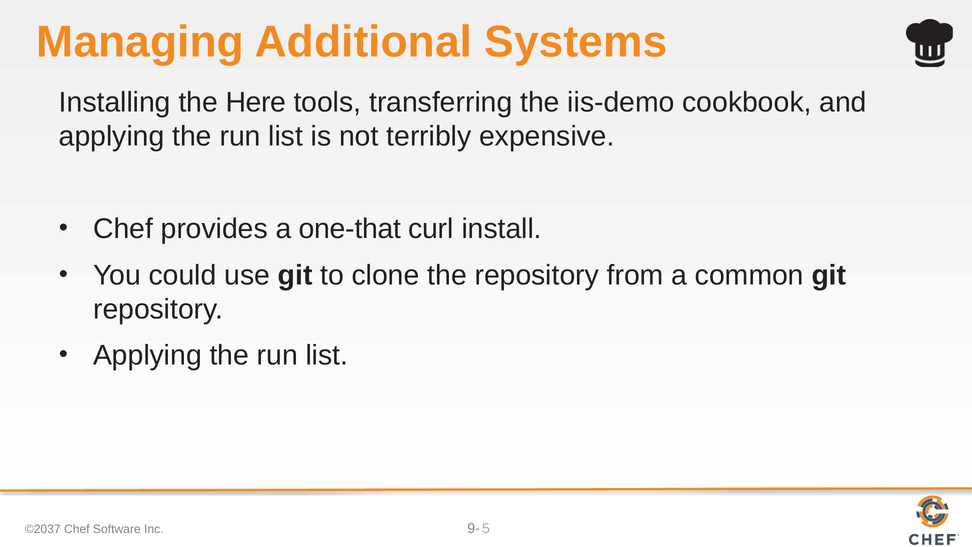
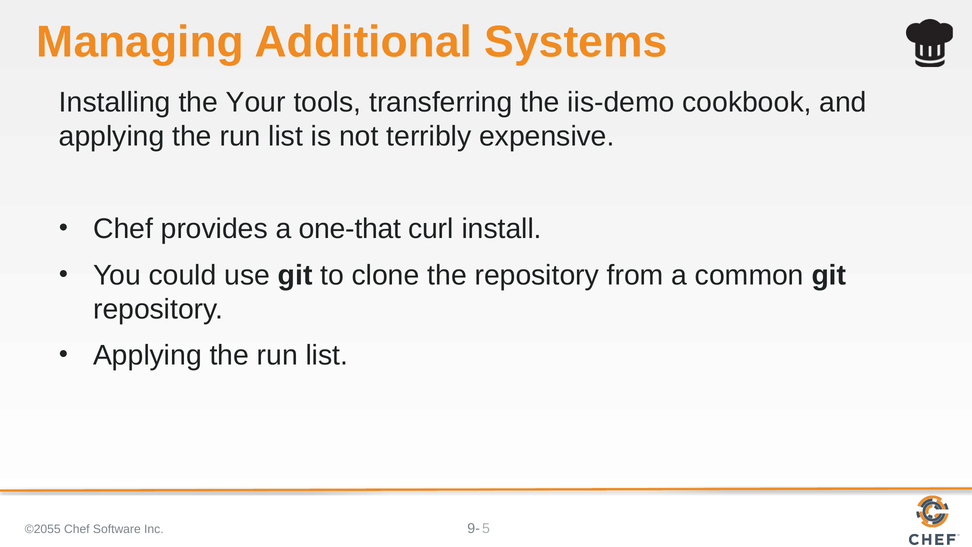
Here: Here -> Your (256, 102)
©2037: ©2037 -> ©2055 (43, 529)
